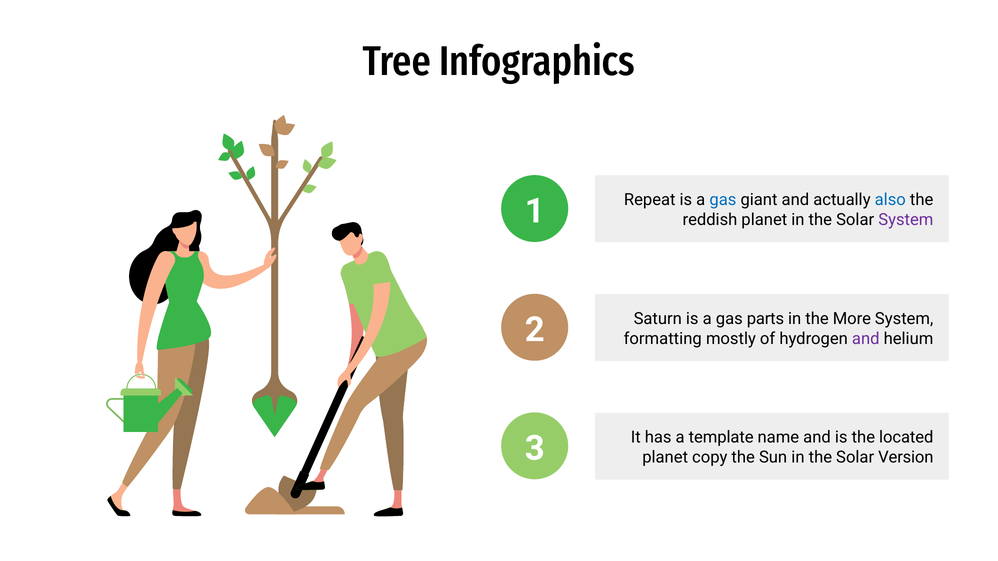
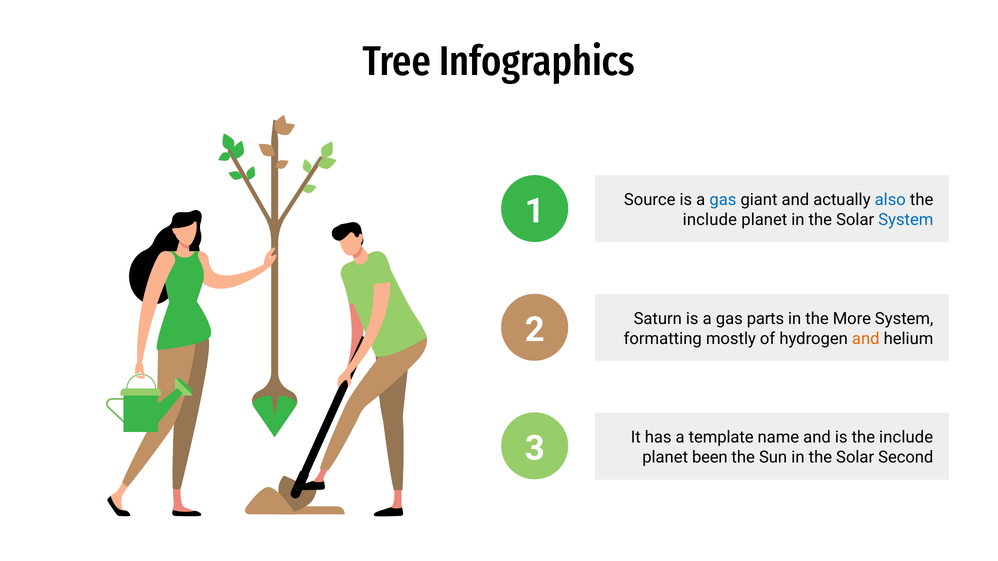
Repeat: Repeat -> Source (650, 200)
reddish: reddish -> include (710, 220)
System colour: purple -> blue (906, 220)
and colour: purple -> orange (866, 339)
is the located: located -> include (906, 438)
copy: copy -> been (710, 458)
Version: Version -> Second (906, 458)
